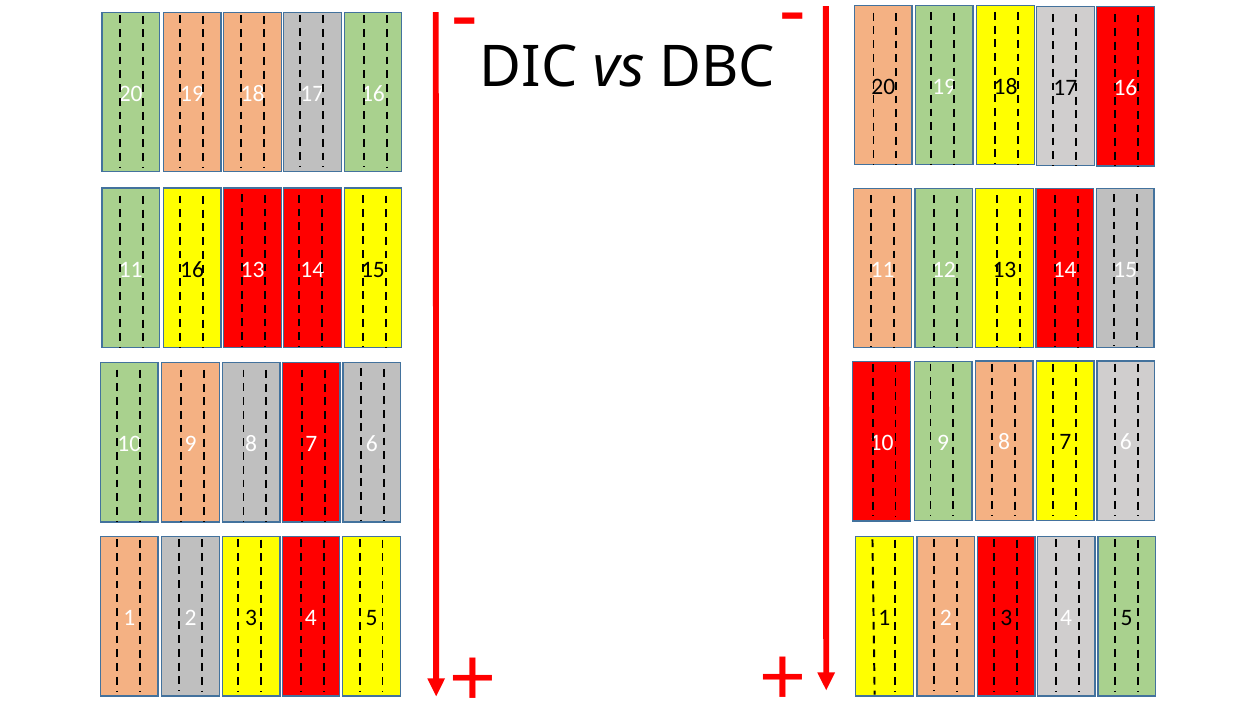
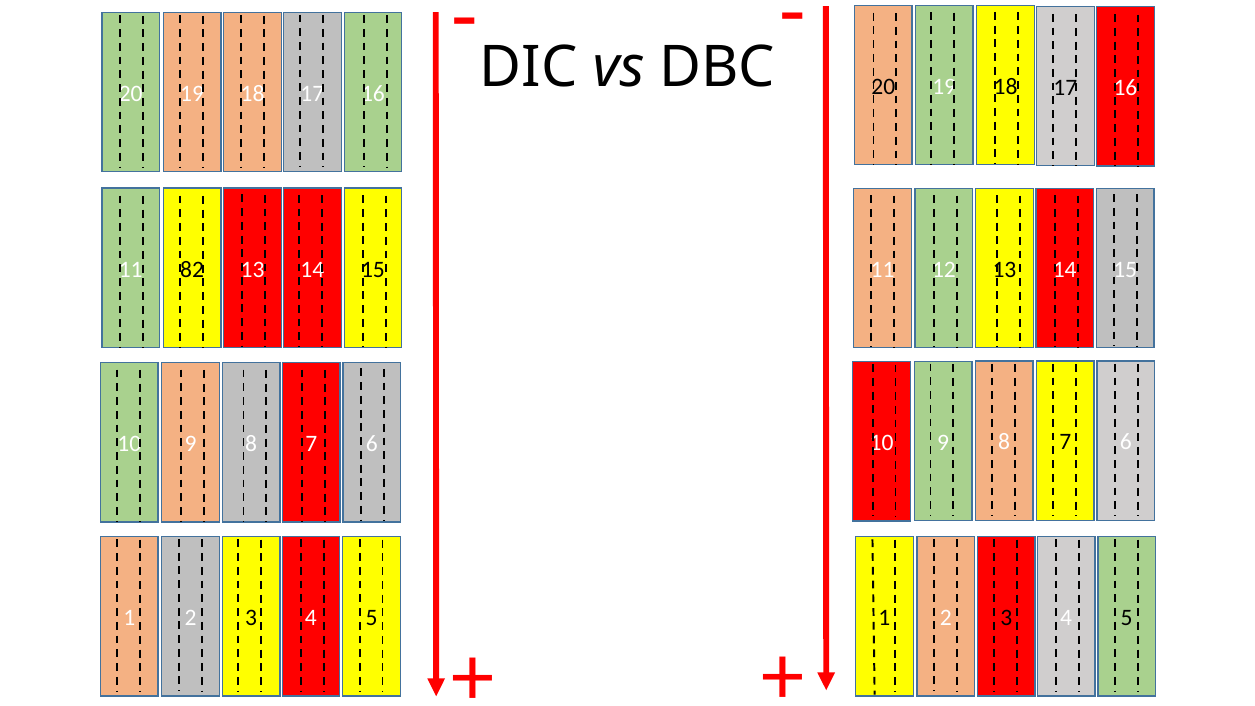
11 16: 16 -> 82 (192, 269)
